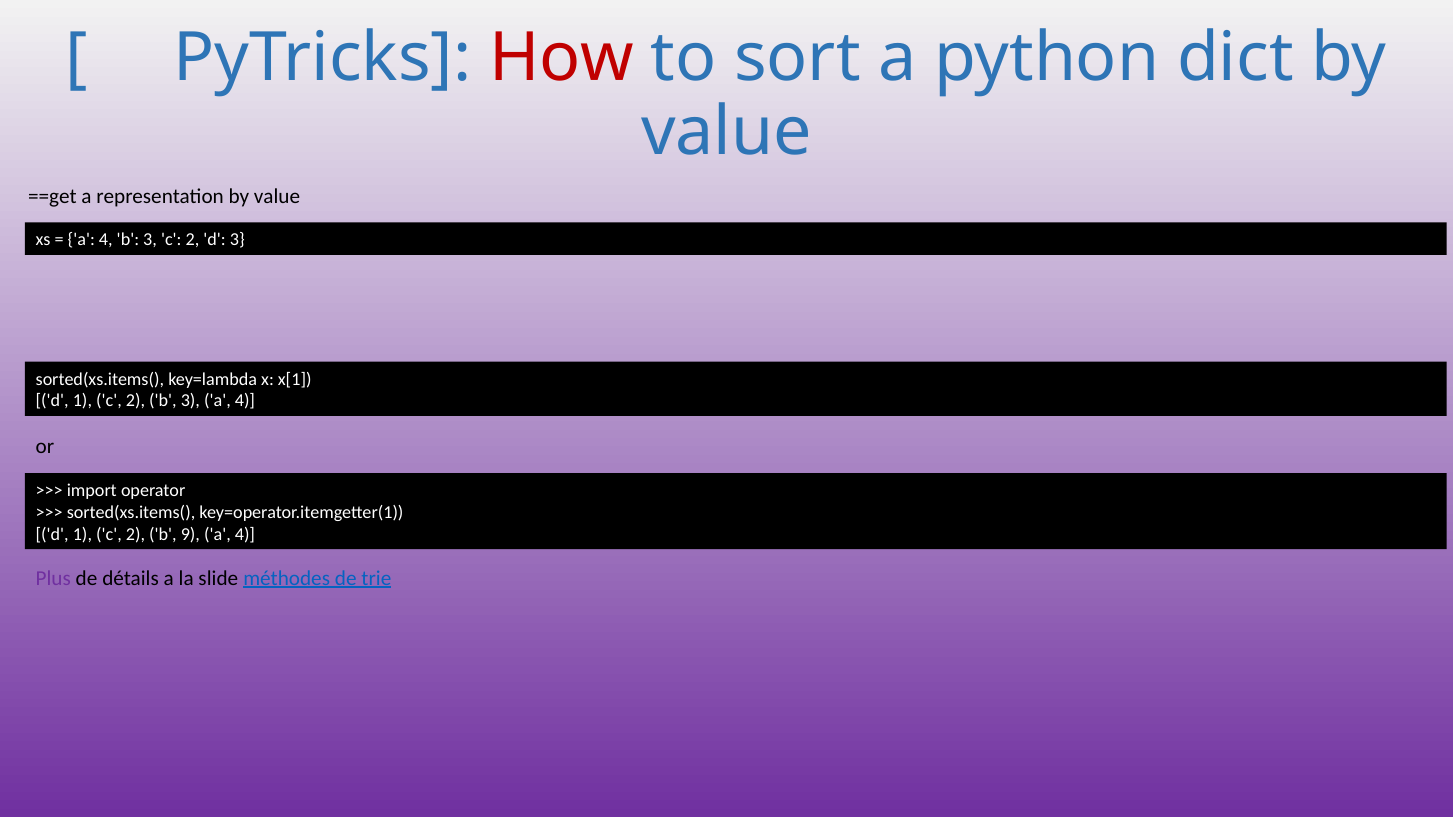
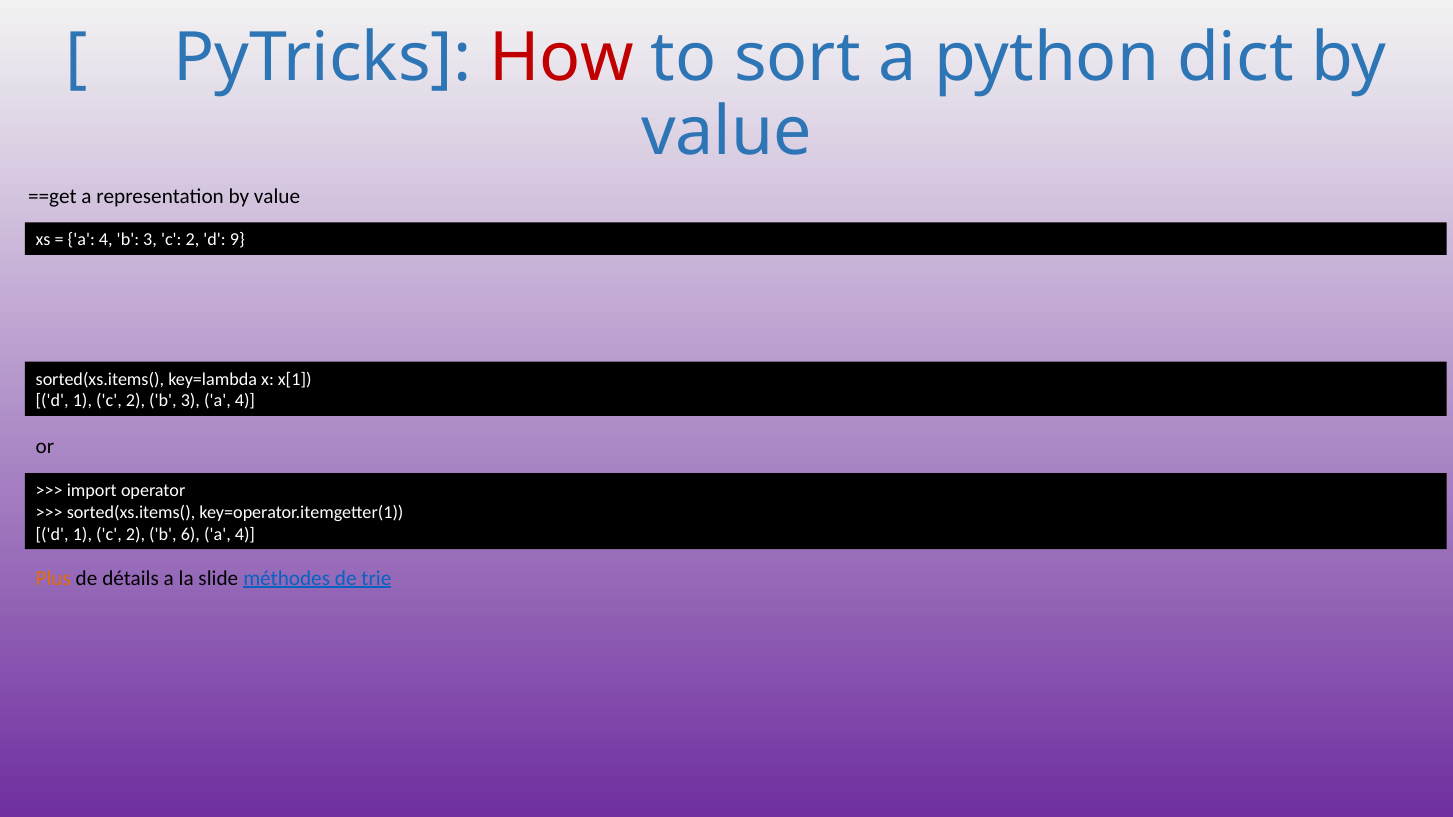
d 3: 3 -> 9 (237, 240)
9: 9 -> 6 (190, 534)
Plus colour: purple -> orange (53, 578)
